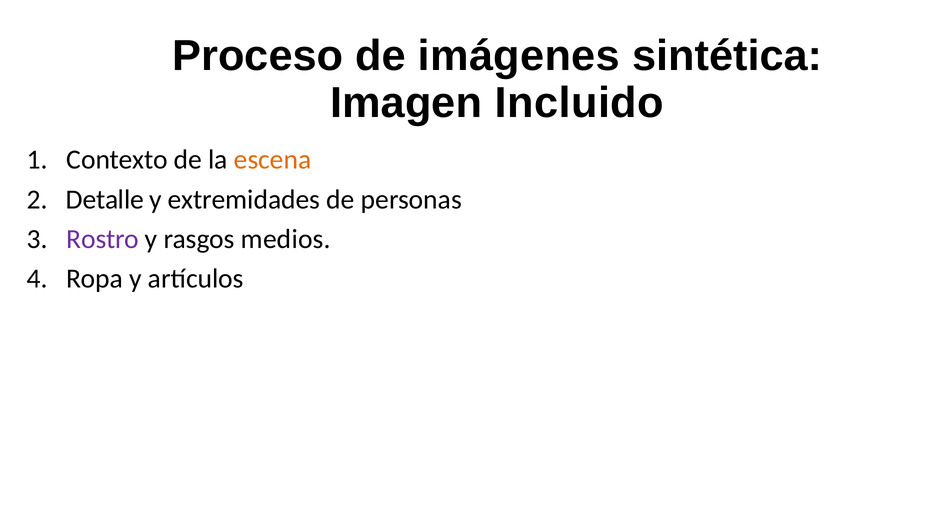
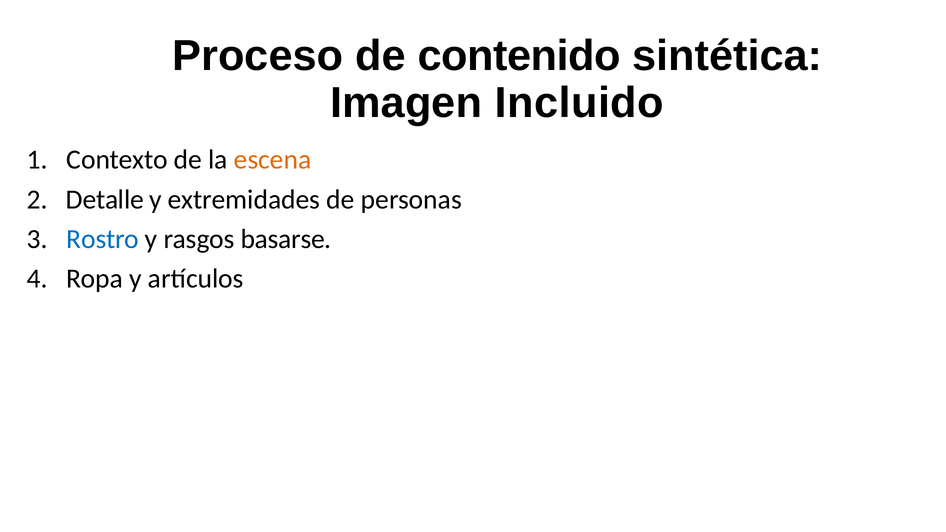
imágenes: imágenes -> contenido (519, 56)
Rostro colour: purple -> blue (103, 239)
medios: medios -> basarse (286, 239)
